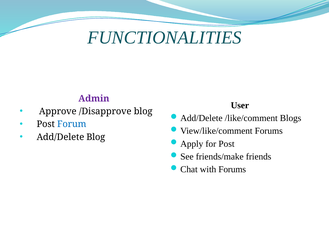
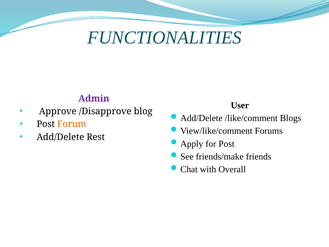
Forum colour: blue -> orange (72, 124)
Add/Delete Blog: Blog -> Rest (96, 137)
with Forums: Forums -> Overall (232, 169)
